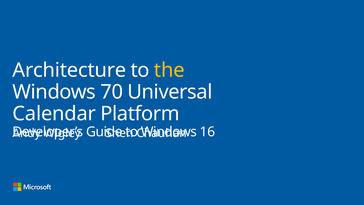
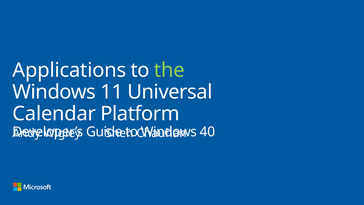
Architecture: Architecture -> Applications (69, 70)
the colour: yellow -> light green (169, 70)
70: 70 -> 11 (112, 92)
16: 16 -> 40 (207, 132)
